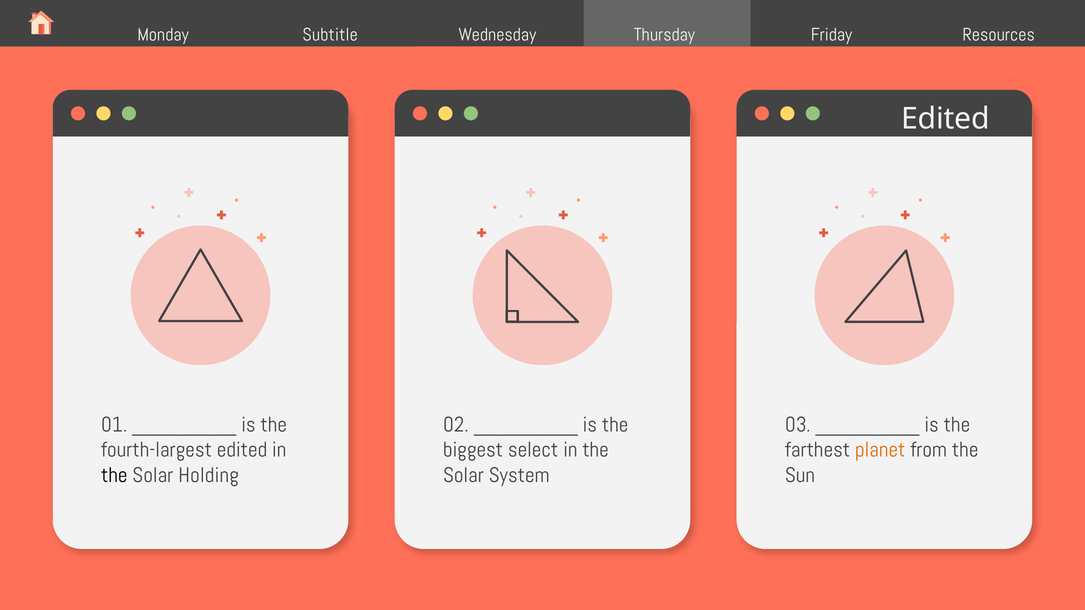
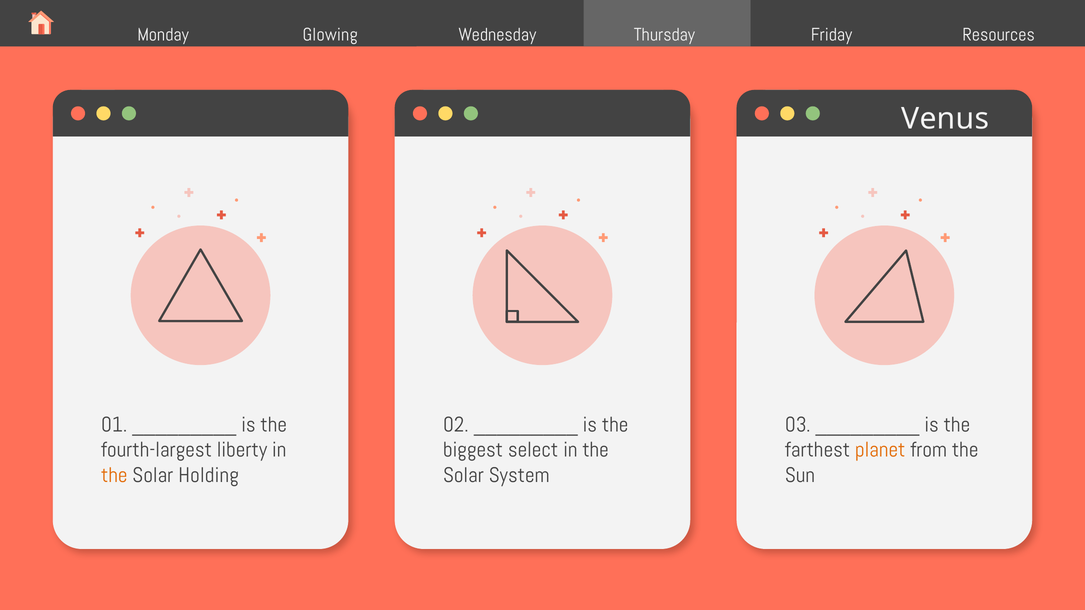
Subtitle: Subtitle -> Glowing (330, 35)
Edited: Edited -> Venus (945, 119)
fourth-largest edited: edited -> liberty (242, 450)
the colour: black -> orange (114, 475)
